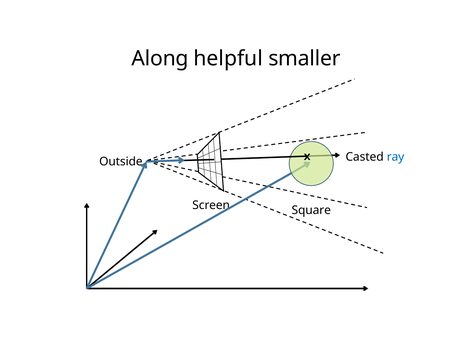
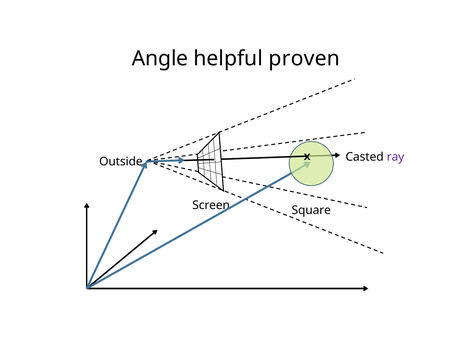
Along: Along -> Angle (160, 59)
smaller: smaller -> proven (304, 59)
ray colour: blue -> purple (396, 157)
